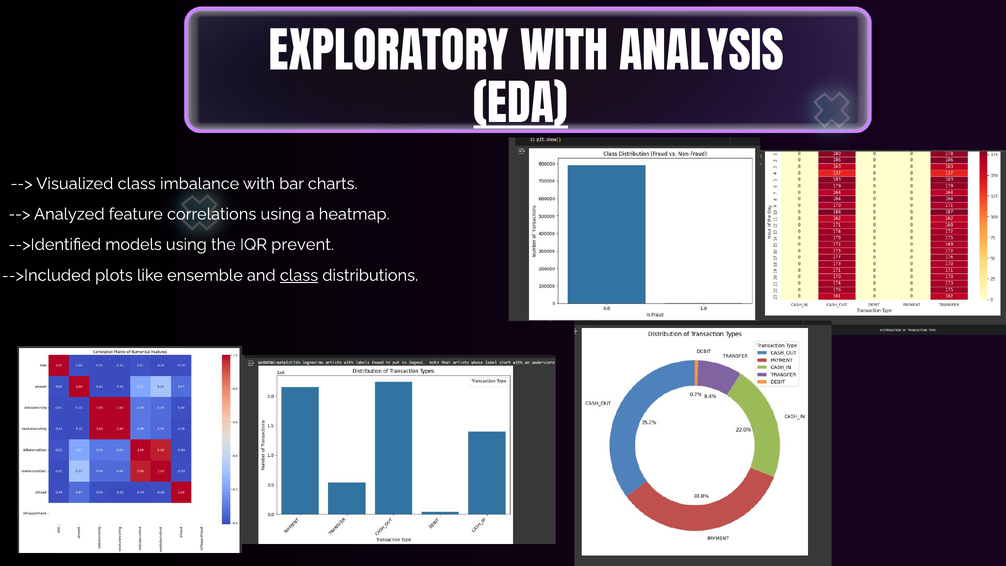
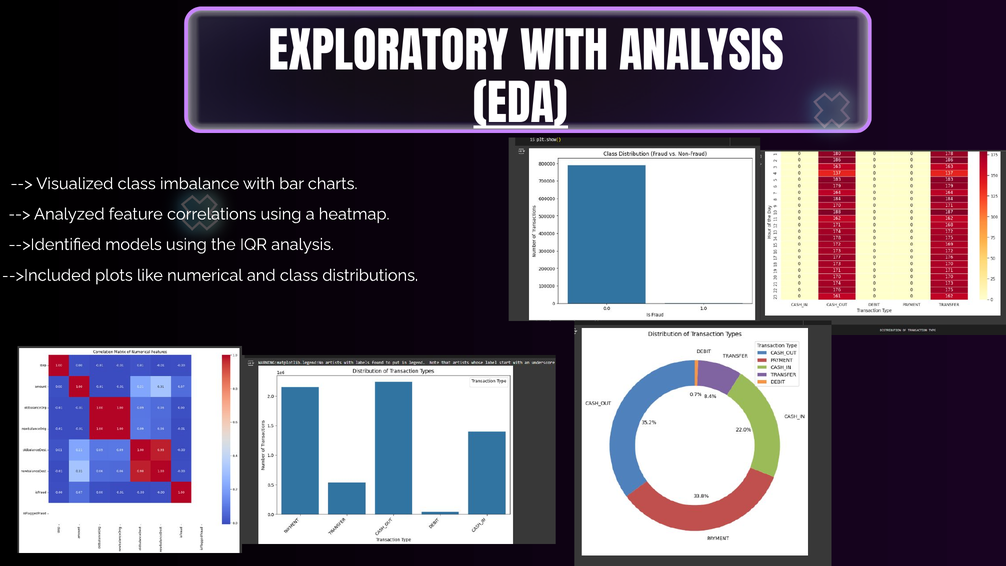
IQR prevent: prevent -> analysis (303, 244)
ensemble: ensemble -> numerical (205, 275)
class underline: present -> none (299, 275)
